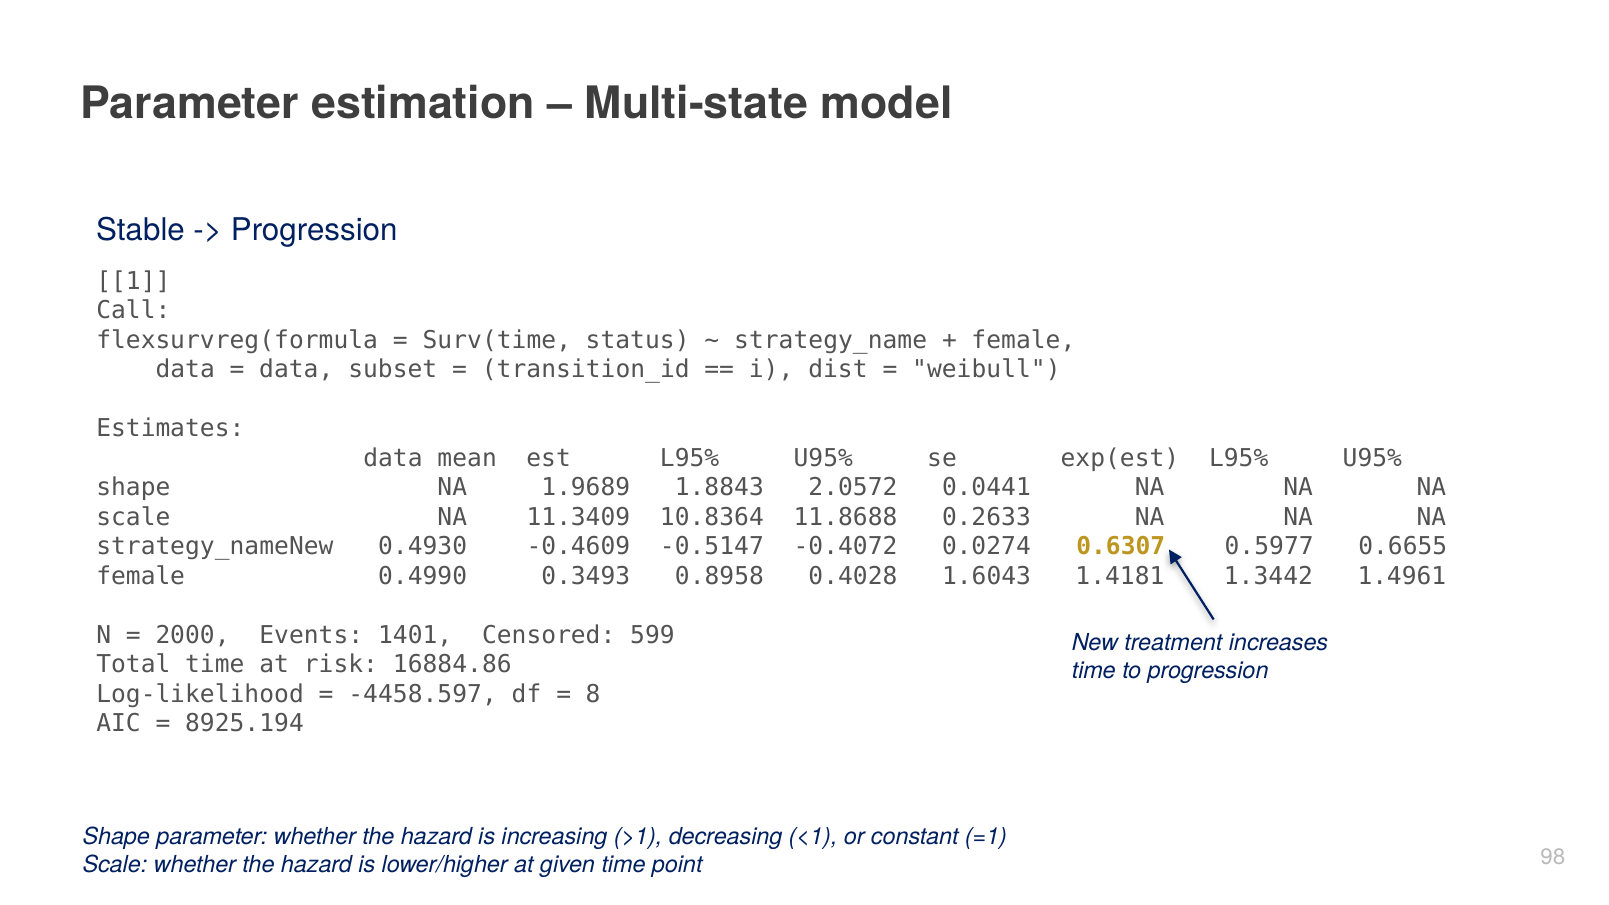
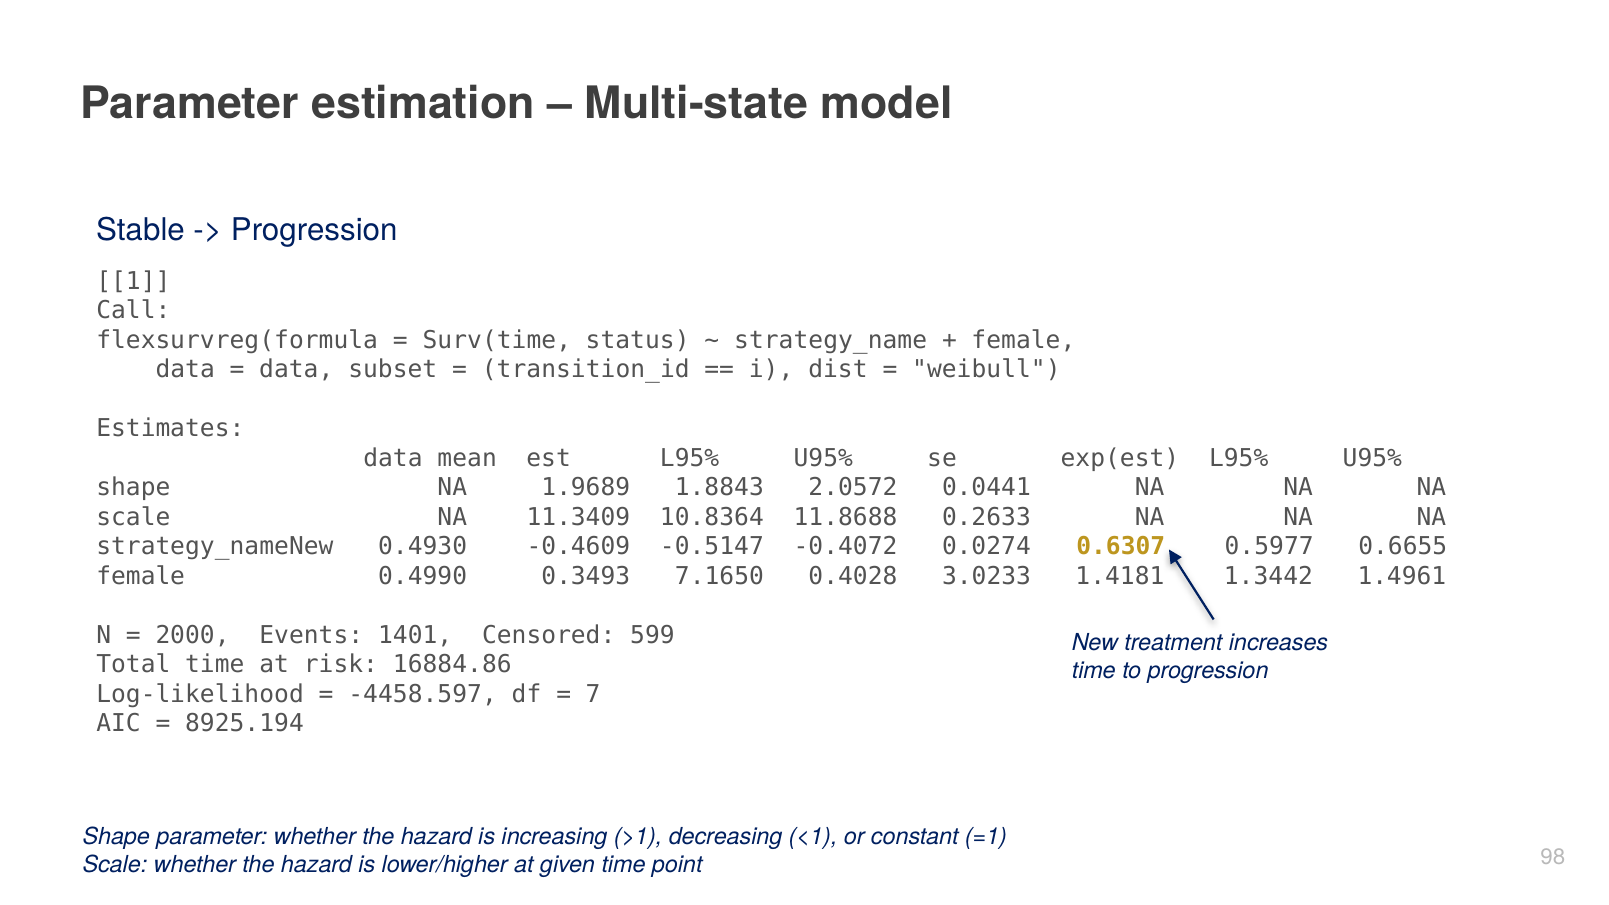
0.8958: 0.8958 -> 7.1650 (719, 576)
1.6043: 1.6043 -> 3.0233 (987, 576)
8: 8 -> 7 (593, 694)
